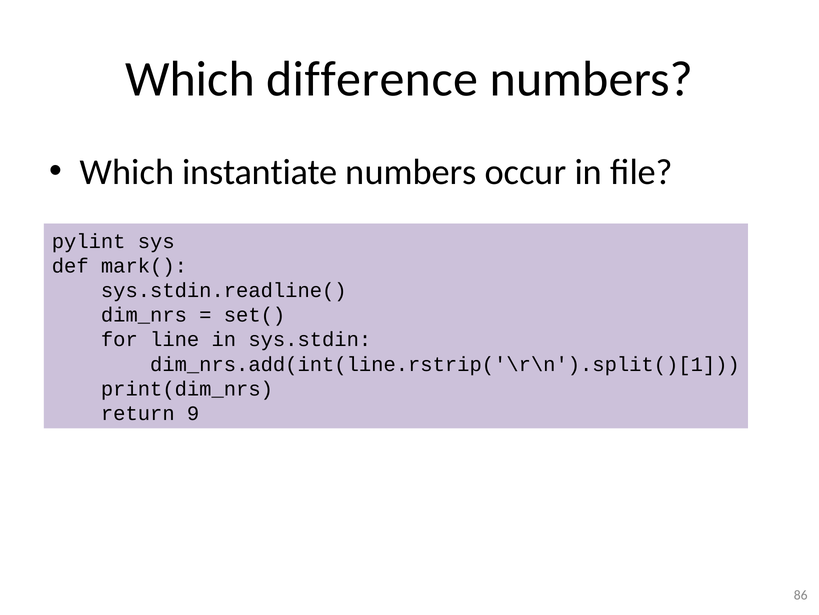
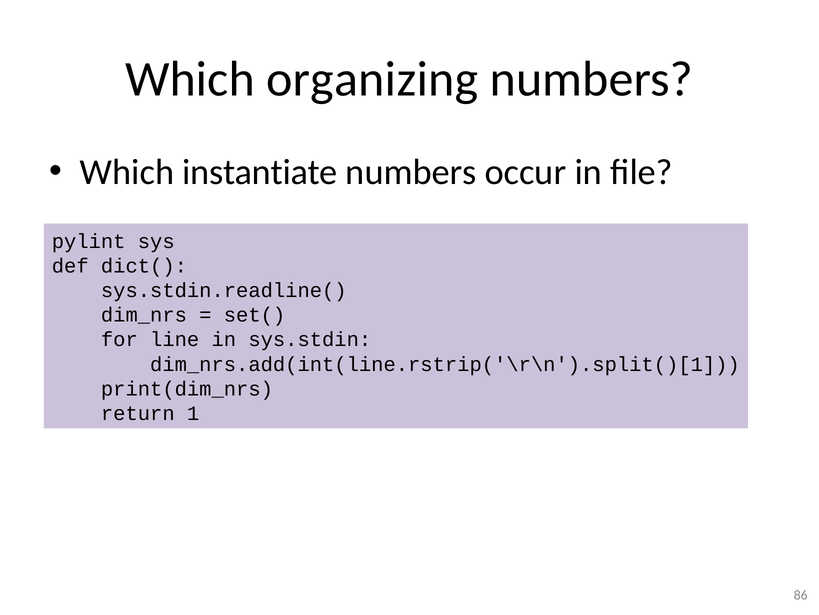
difference: difference -> organizing (372, 79)
mark(: mark( -> dict( (144, 266)
9: 9 -> 1 (193, 413)
